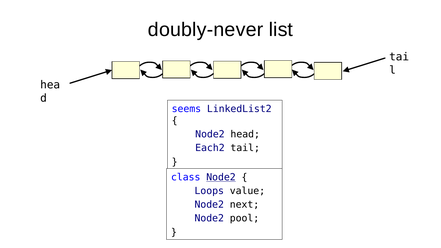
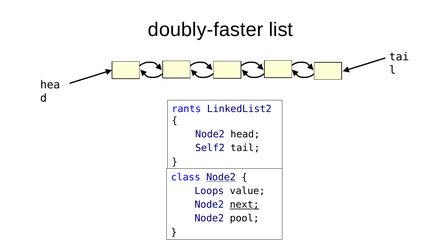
doubly-never: doubly-never -> doubly-faster (206, 30)
seems: seems -> rants (186, 109)
Each2: Each2 -> Self2 (210, 148)
next underline: none -> present (245, 205)
